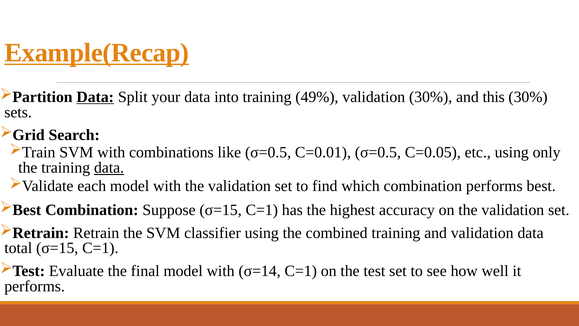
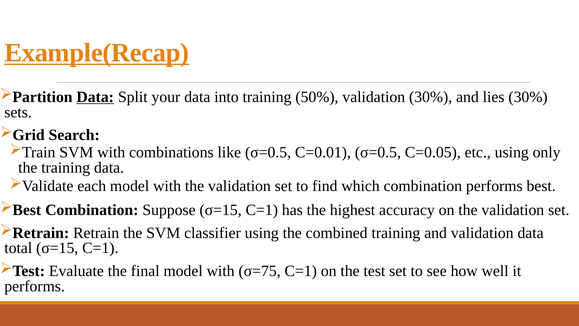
49%: 49% -> 50% (317, 97)
this: this -> lies (494, 97)
data underline: present -> none (109, 167)
σ=14: σ=14 -> σ=75 (260, 271)
